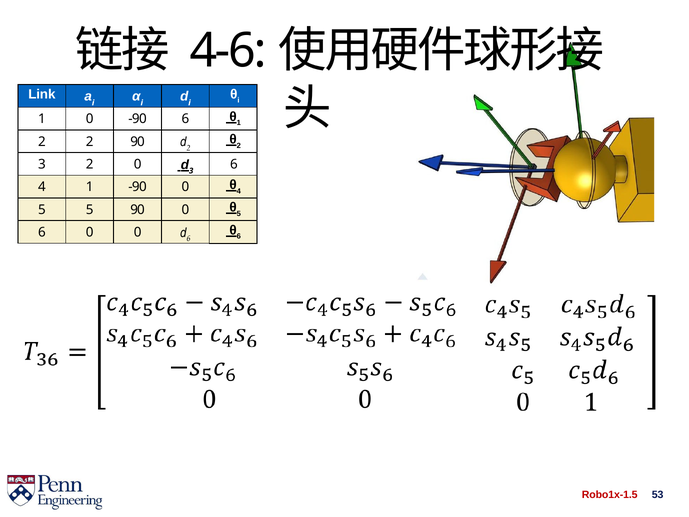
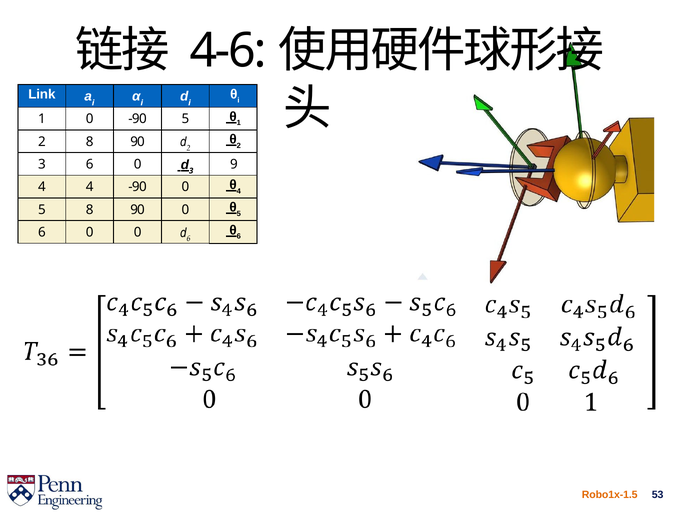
-90 6: 6 -> 5 (185, 119)
2 2: 2 -> 8 (90, 142)
3 2: 2 -> 6 (90, 164)
6: 6 -> 9 (234, 164)
4 1: 1 -> 4 (90, 187)
5 5: 5 -> 8 (90, 210)
Robo1x-1.5 colour: red -> orange (610, 495)
